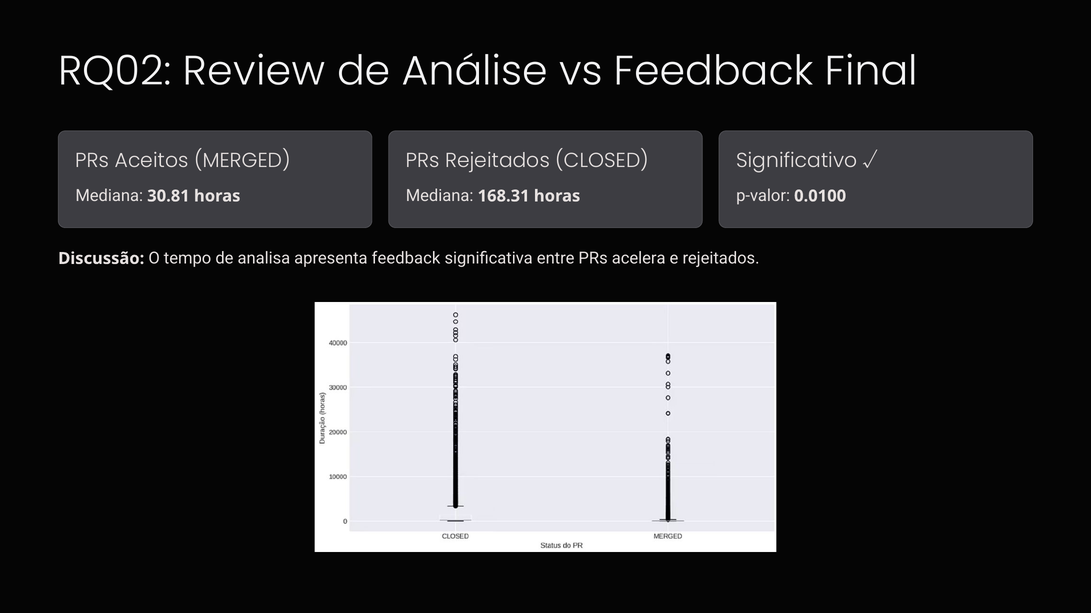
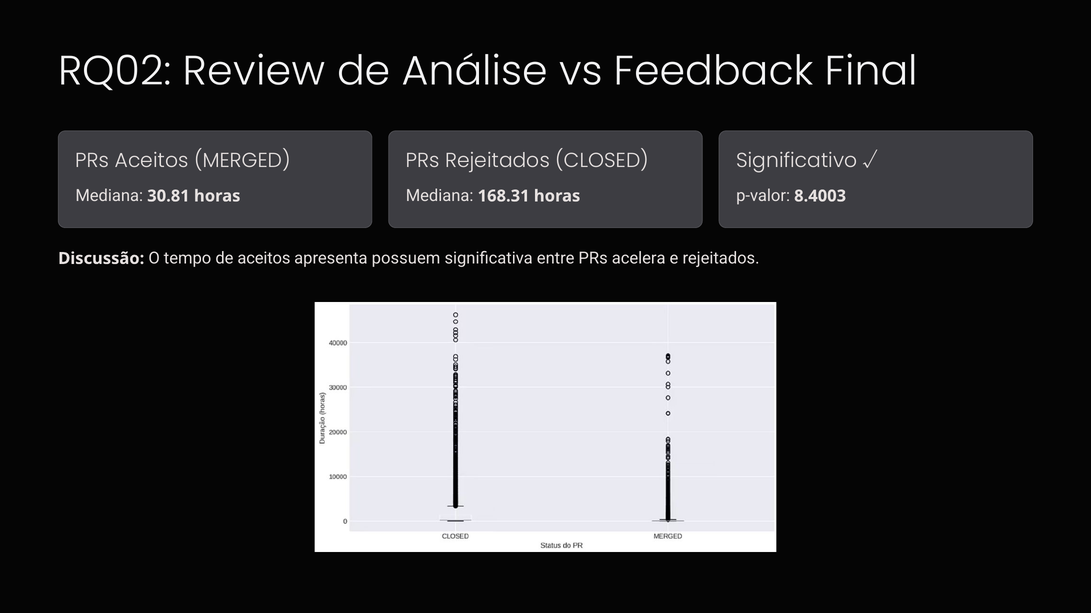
0.0100: 0.0100 -> 8.4003 (820, 196)
de analisa: analisa -> aceitos (264, 259)
apresenta feedback: feedback -> possuem (406, 259)
